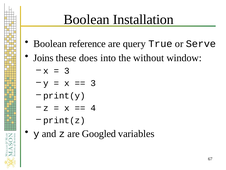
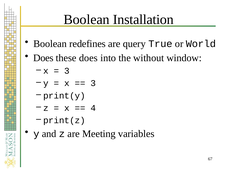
reference: reference -> redefines (87, 44)
Serve: Serve -> World (201, 44)
Joins: Joins -> Does (43, 58)
Googled: Googled -> Meeting (99, 133)
